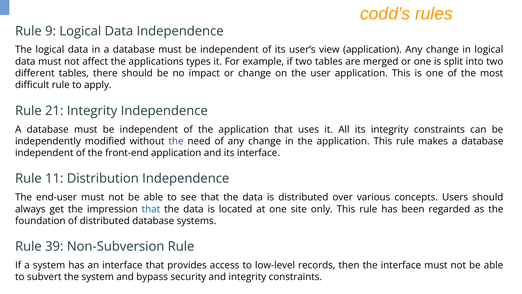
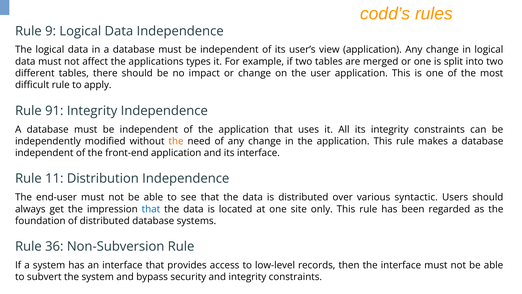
21: 21 -> 91 (54, 111)
the colour: purple -> orange (176, 141)
concepts: concepts -> syntactic (416, 197)
39: 39 -> 36 (54, 246)
